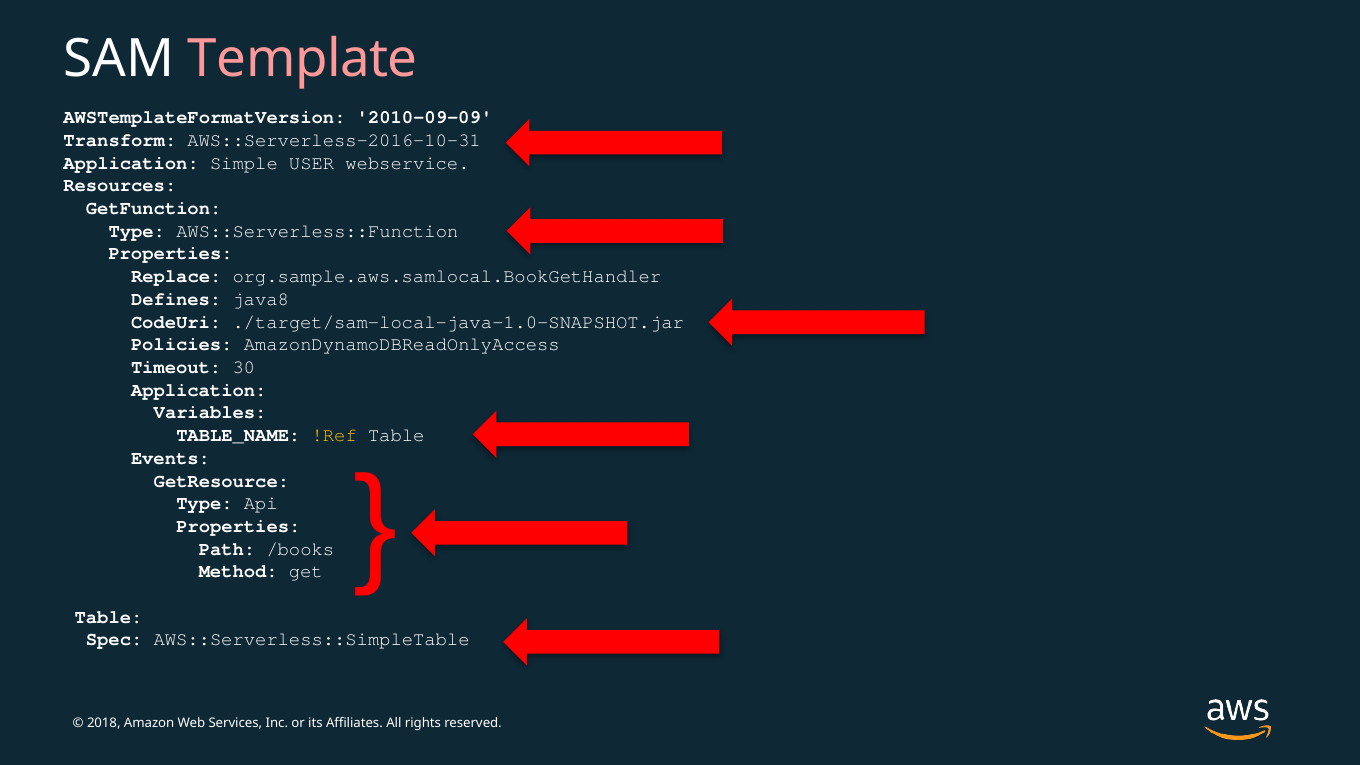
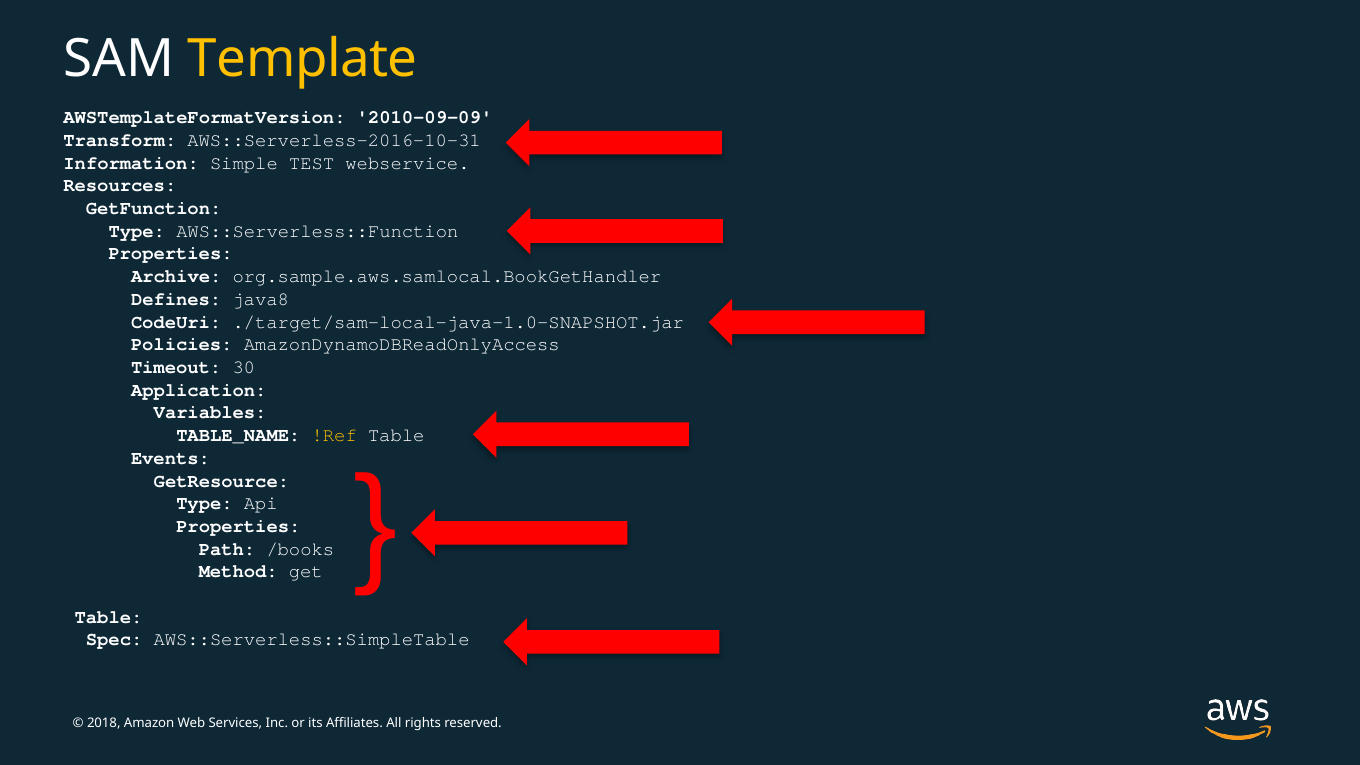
Template colour: pink -> yellow (303, 59)
Application: Application -> Information (131, 163)
USER: USER -> TEST (312, 163)
Replace: Replace -> Archive (176, 276)
